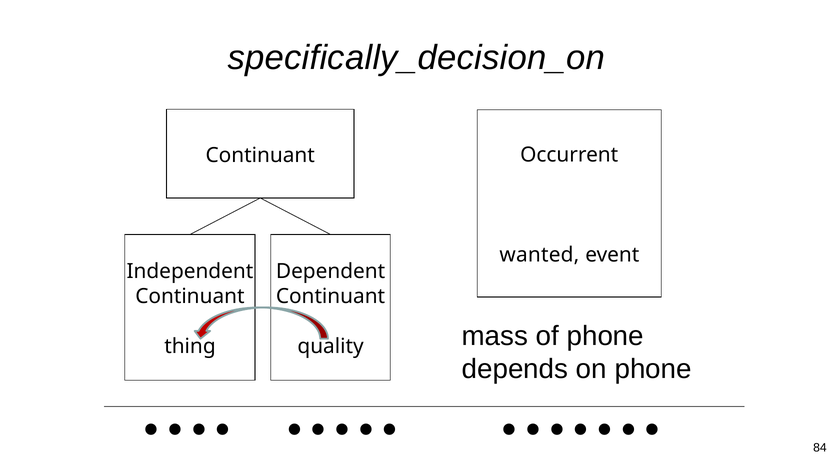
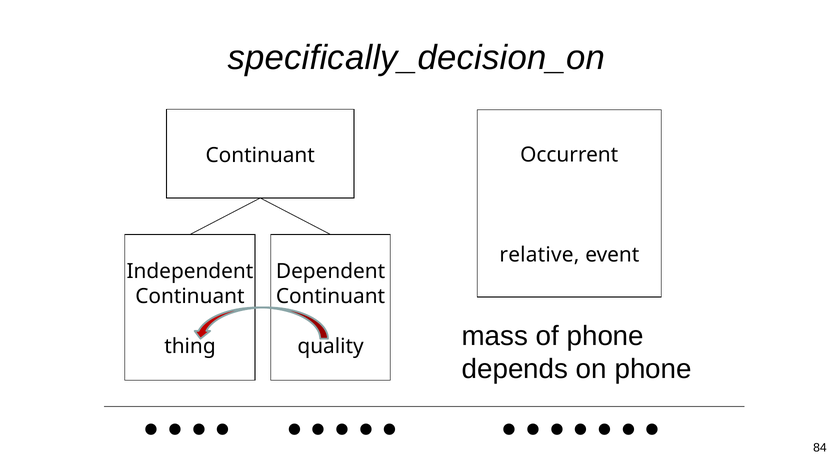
wanted: wanted -> relative (539, 255)
